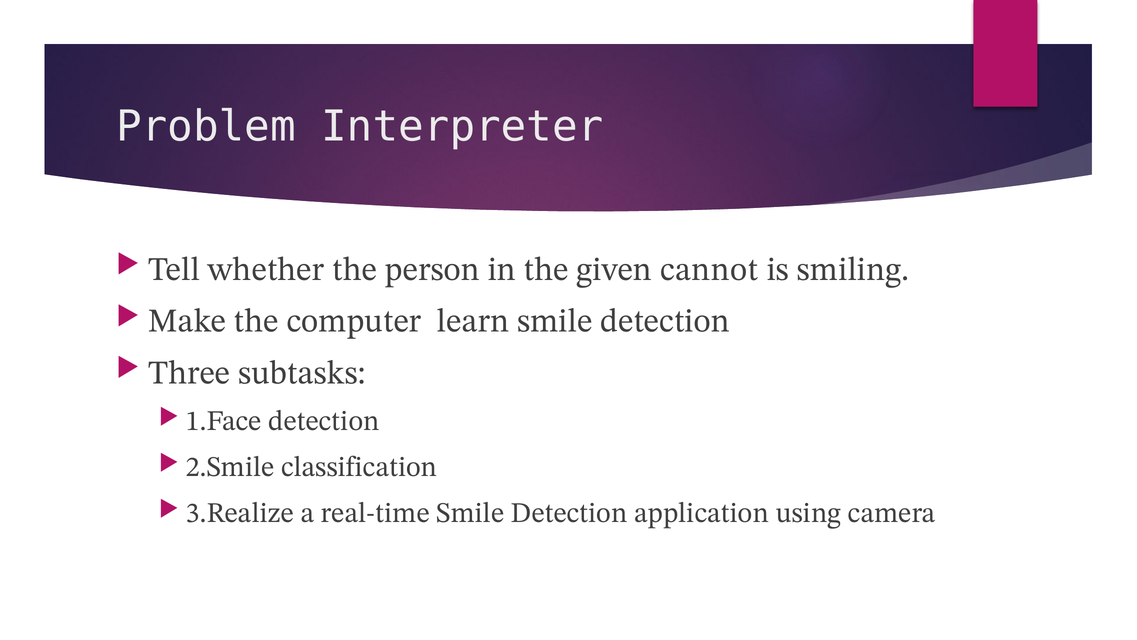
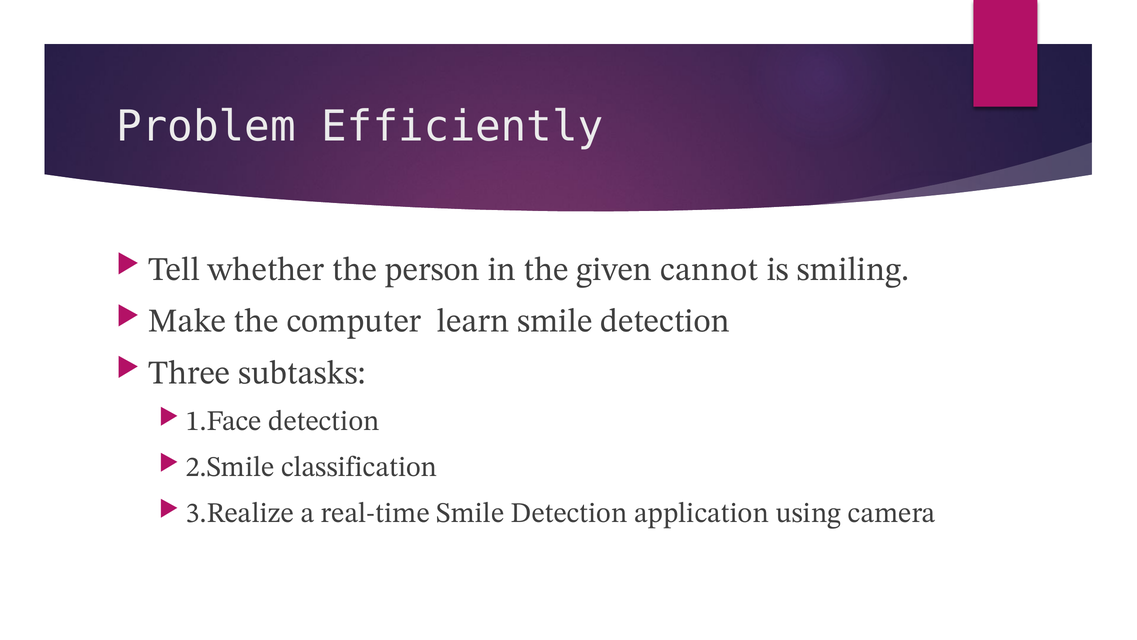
Interpreter: Interpreter -> Efficiently (462, 127)
